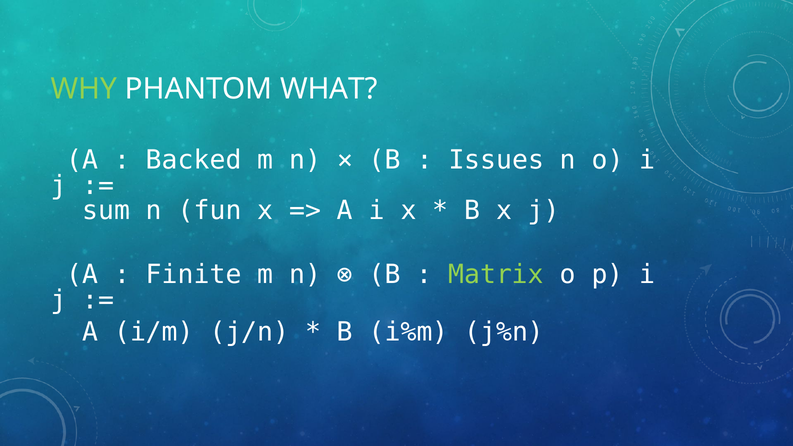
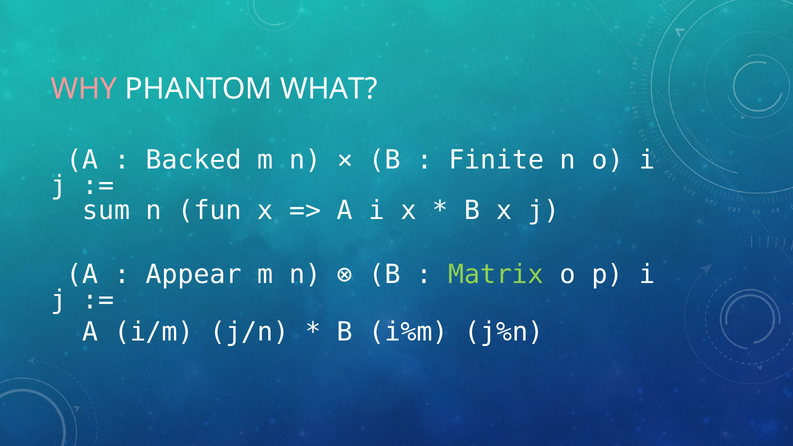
WHY colour: light green -> pink (84, 89)
Issues: Issues -> Finite (496, 160)
Finite: Finite -> Appear (194, 275)
